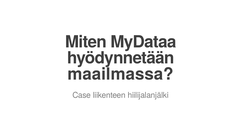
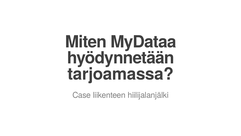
maailmassa: maailmassa -> tarjoamassa (121, 74)
